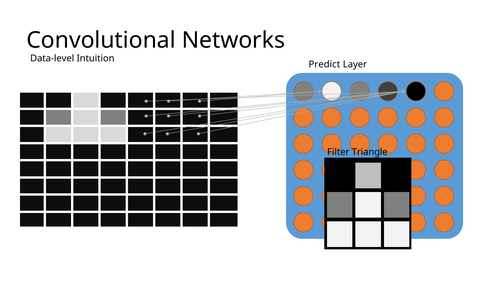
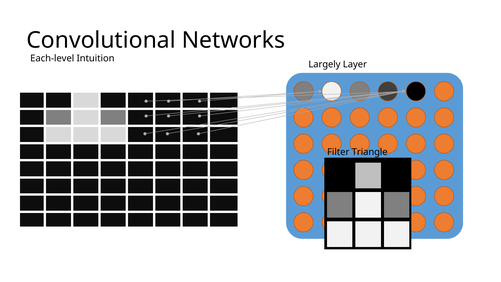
Data-level: Data-level -> Each-level (52, 58)
Predict: Predict -> Largely (324, 64)
